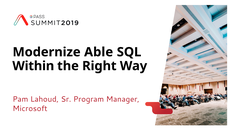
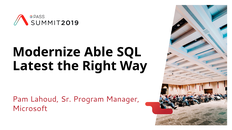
Within: Within -> Latest (33, 66)
